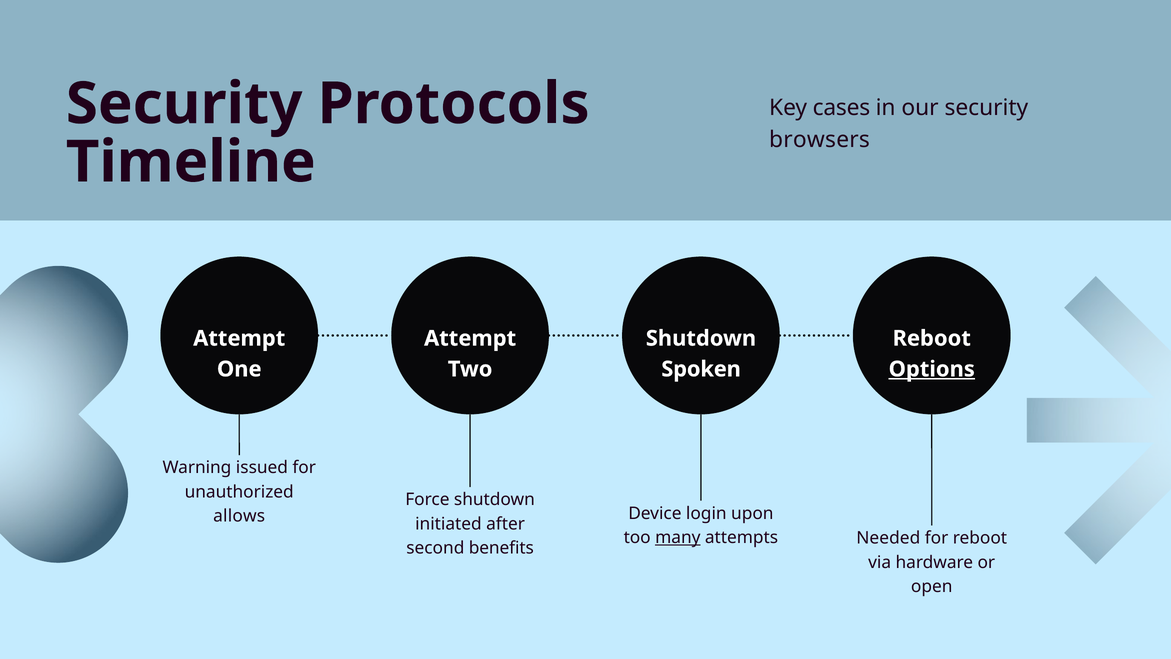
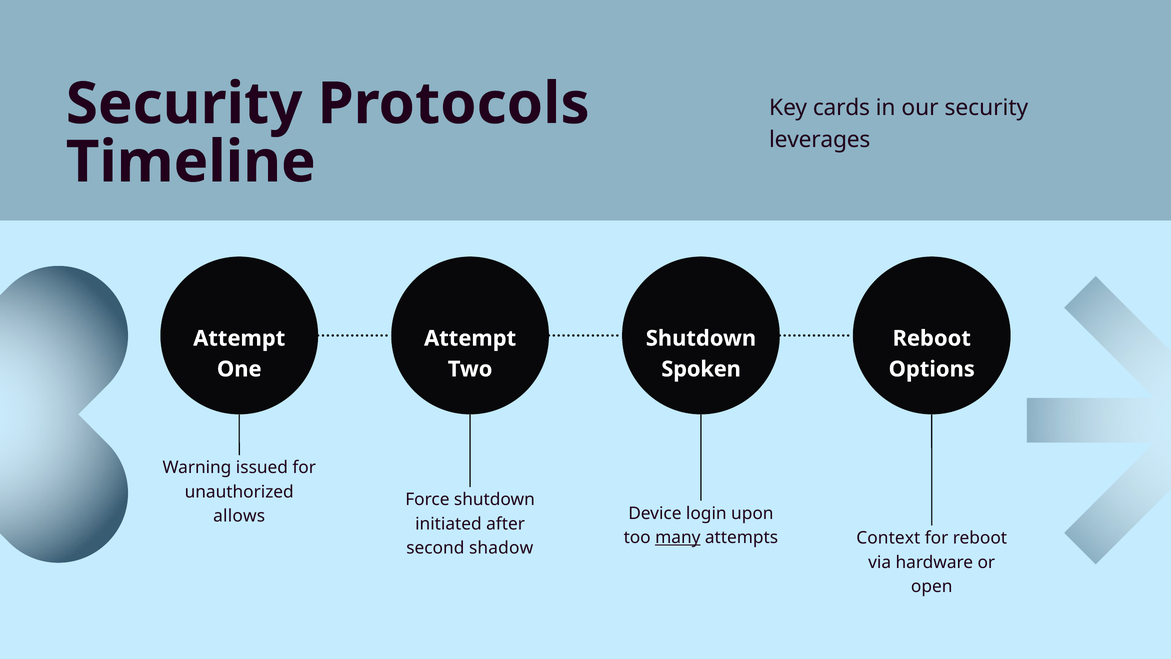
cases: cases -> cards (841, 108)
browsers: browsers -> leverages (820, 139)
Options underline: present -> none (932, 369)
Needed: Needed -> Context (888, 538)
benefits: benefits -> shadow (501, 548)
